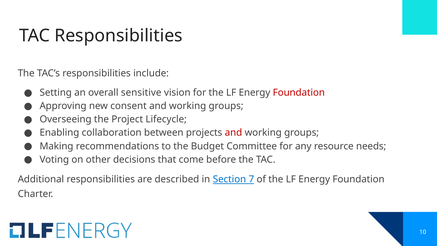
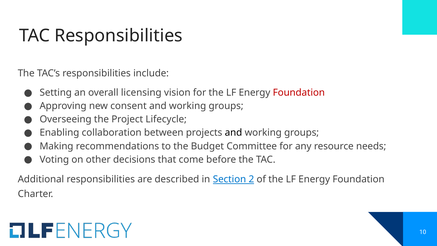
sensitive: sensitive -> licensing (141, 93)
and colour: red -> black (233, 133)
7: 7 -> 2 (251, 179)
